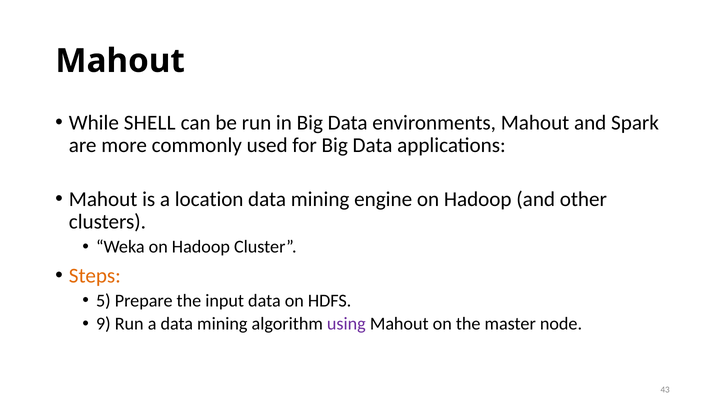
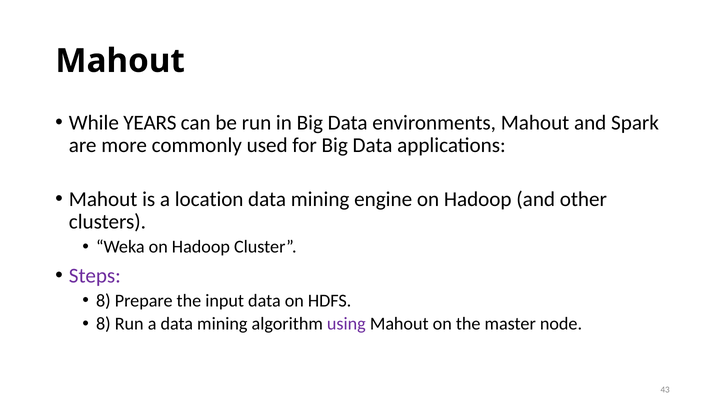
SHELL: SHELL -> YEARS (150, 123)
Steps colour: orange -> purple (95, 276)
5: 5 -> 8 (103, 301)
9: 9 -> 8 (103, 324)
